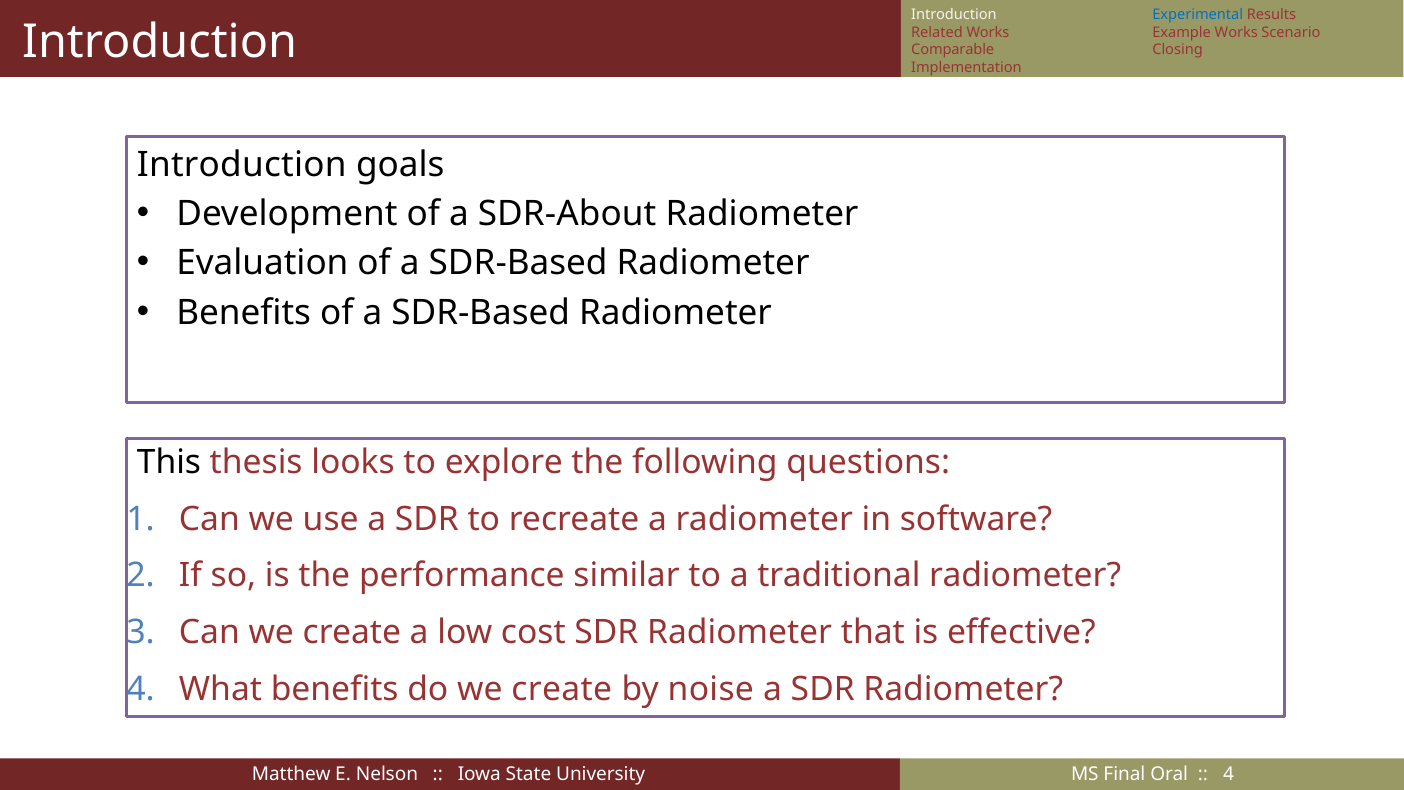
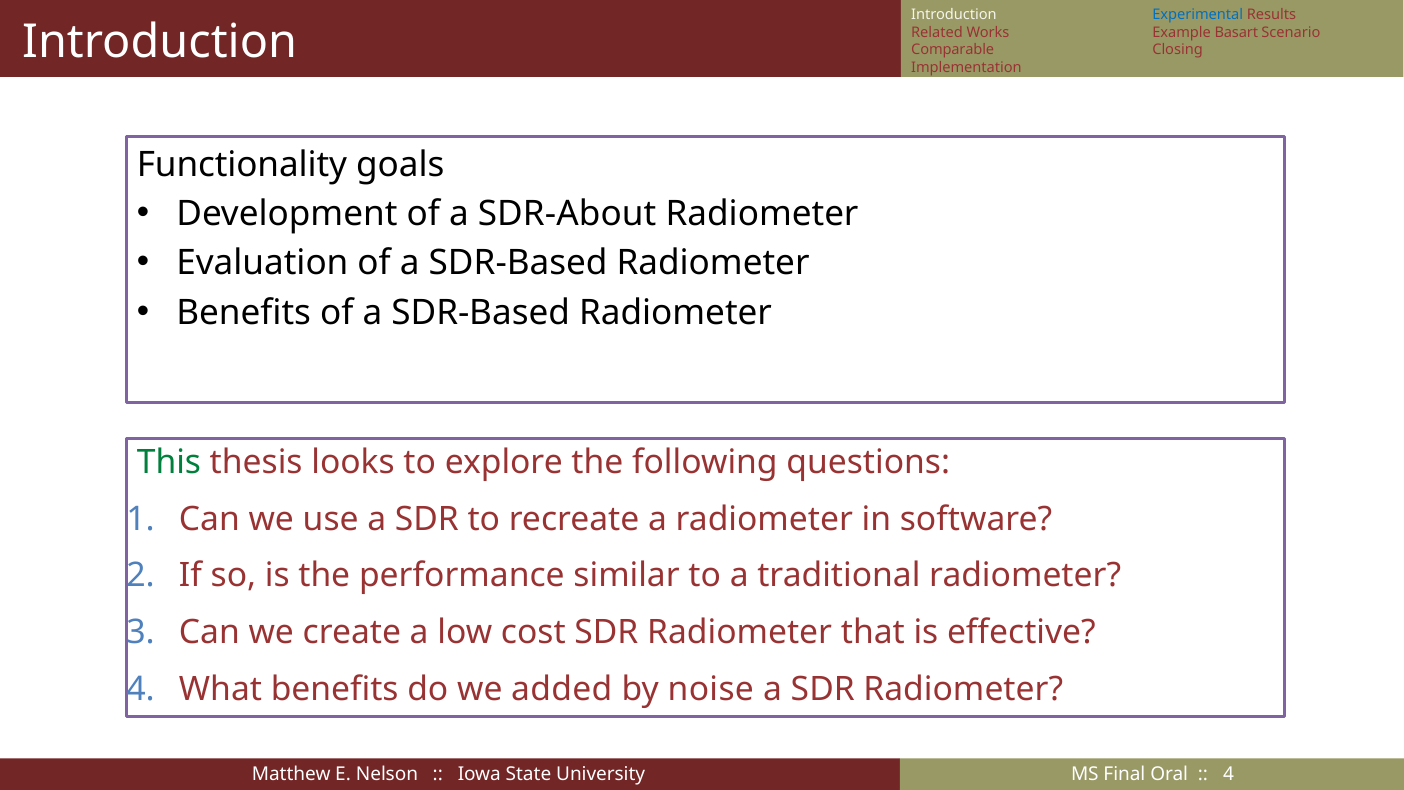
Example Works: Works -> Basart (1236, 33)
Introduction: Introduction -> Functionality (242, 165)
This colour: black -> green (169, 462)
do we create: create -> added (562, 689)
